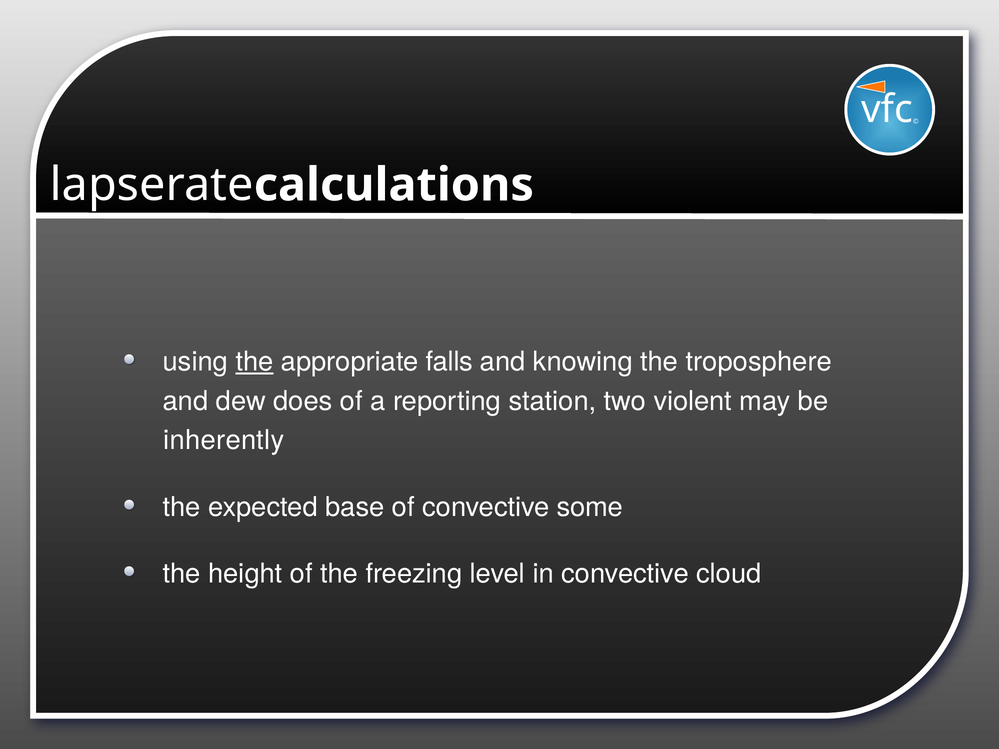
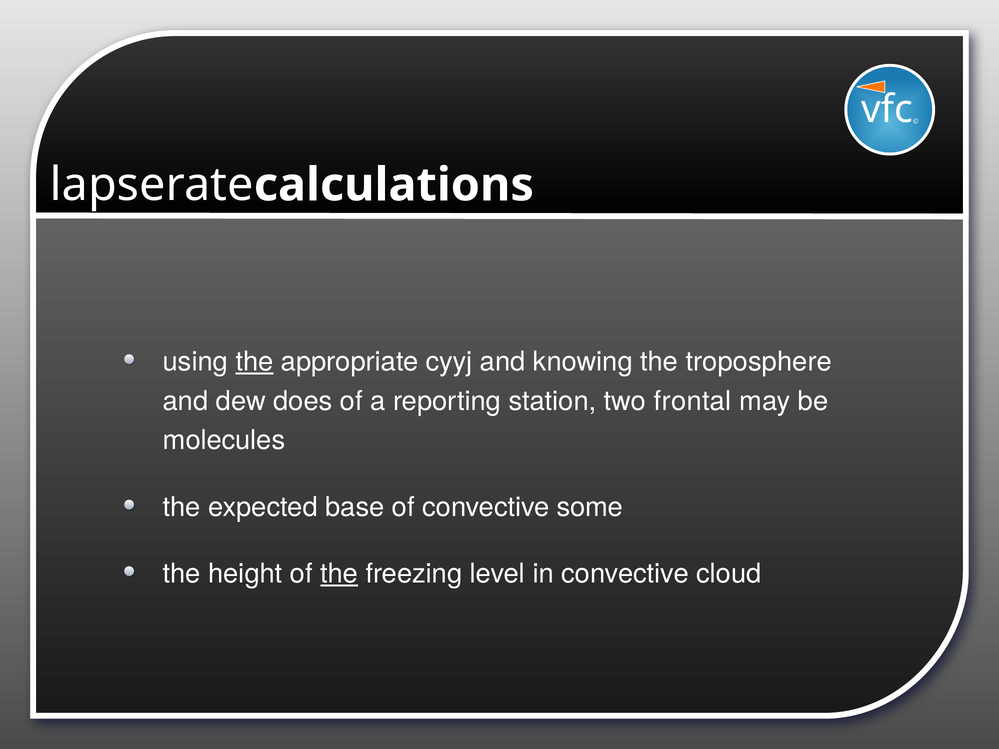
falls: falls -> cyyj (449, 362)
violent: violent -> frontal (693, 401)
inherently: inherently -> molecules (224, 441)
the underline: none -> present (339, 574)
